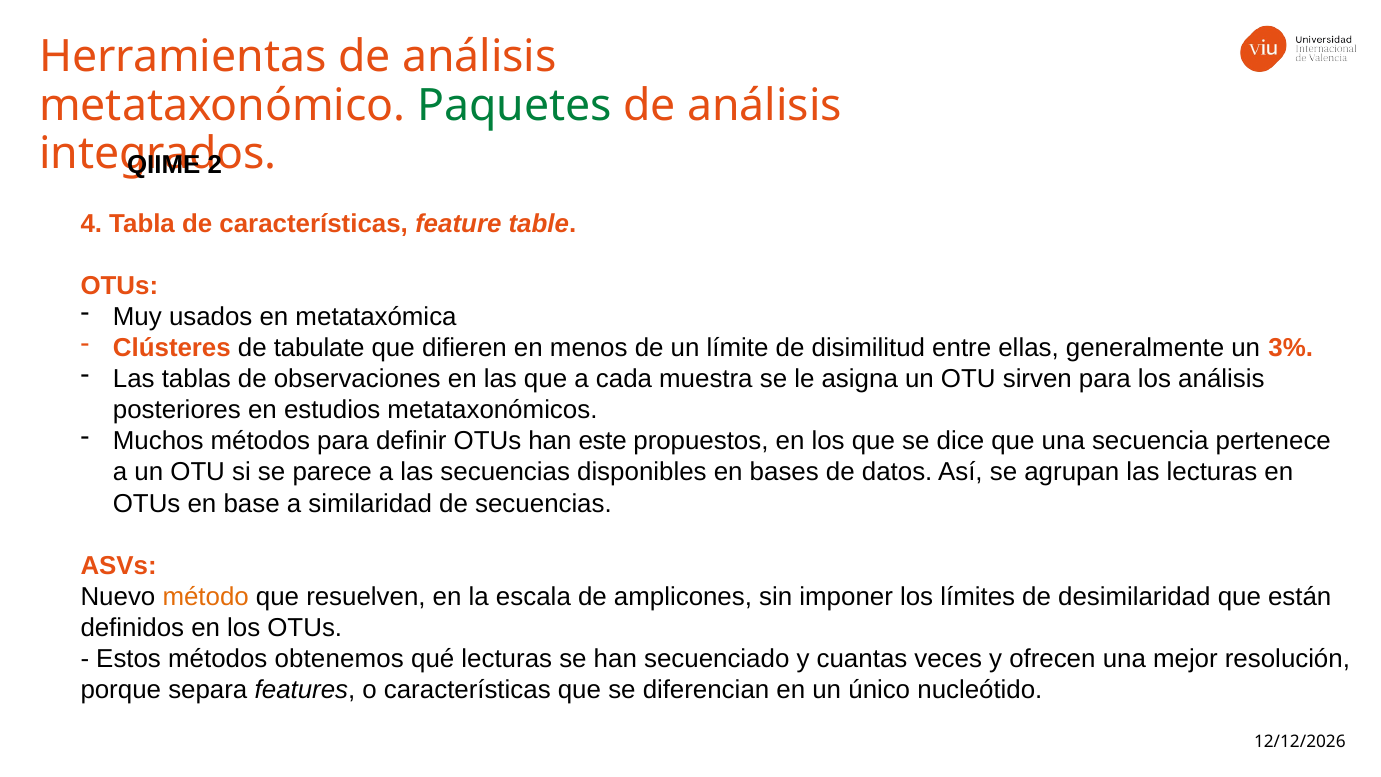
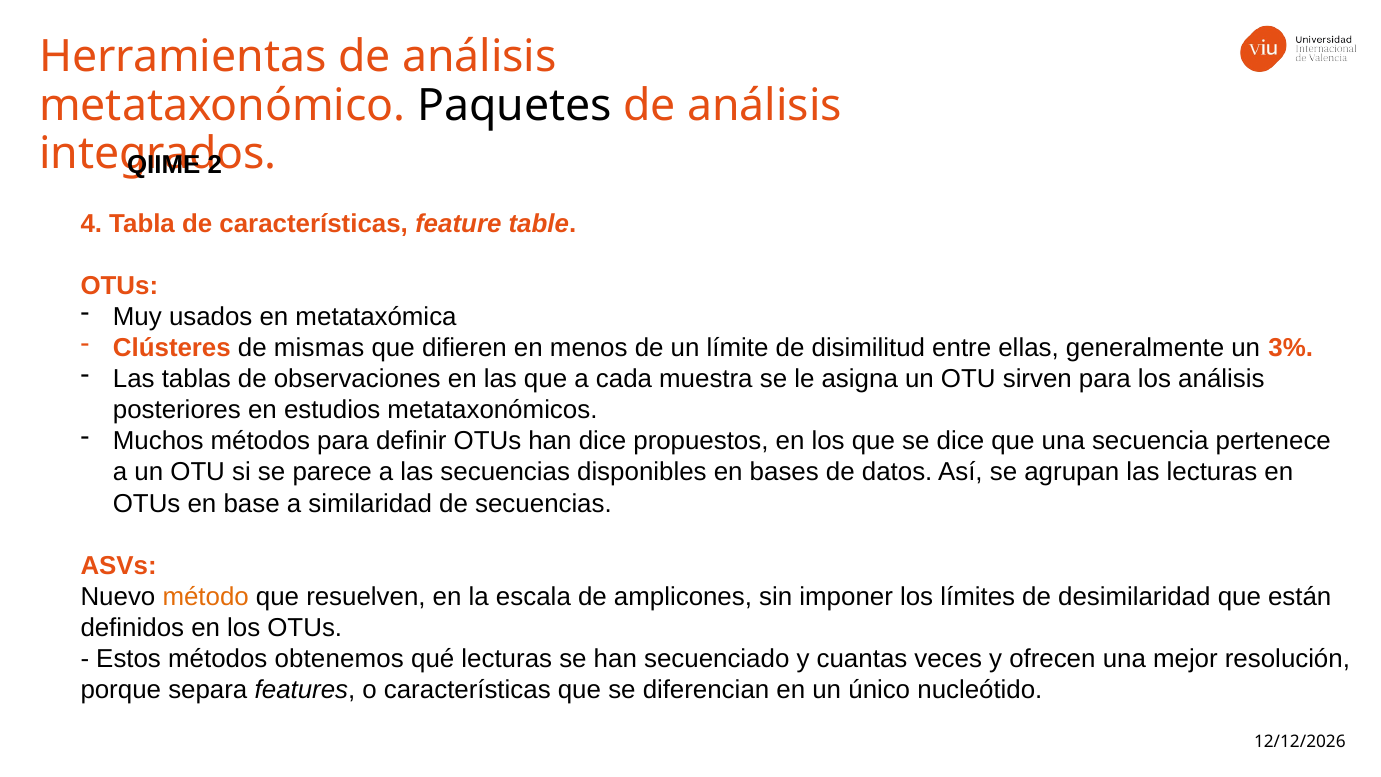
Paquetes colour: green -> black (514, 105)
tabulate: tabulate -> mismas (319, 348)
han este: este -> dice (602, 441)
